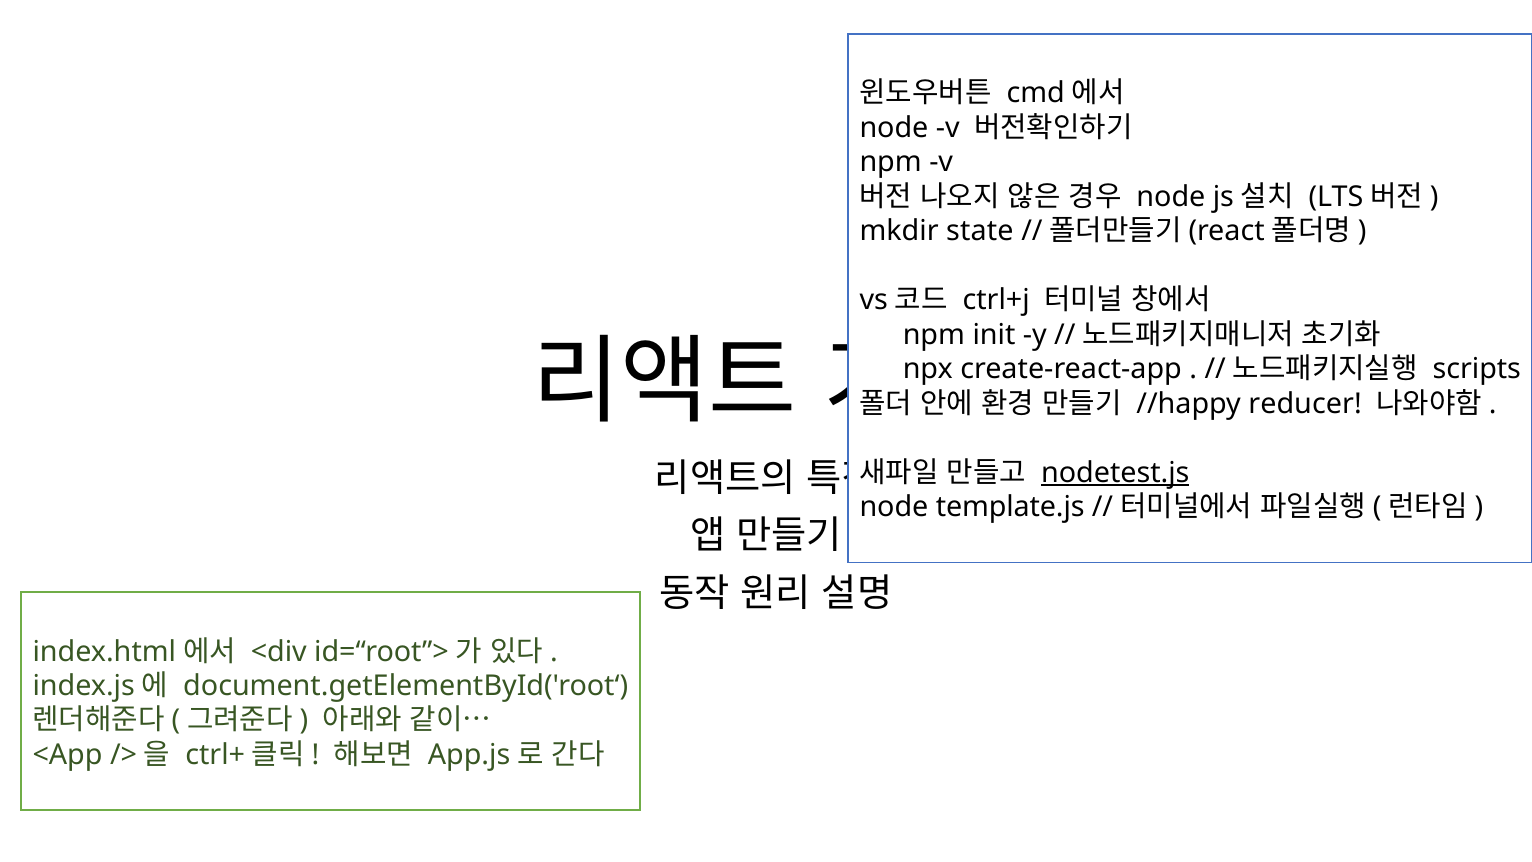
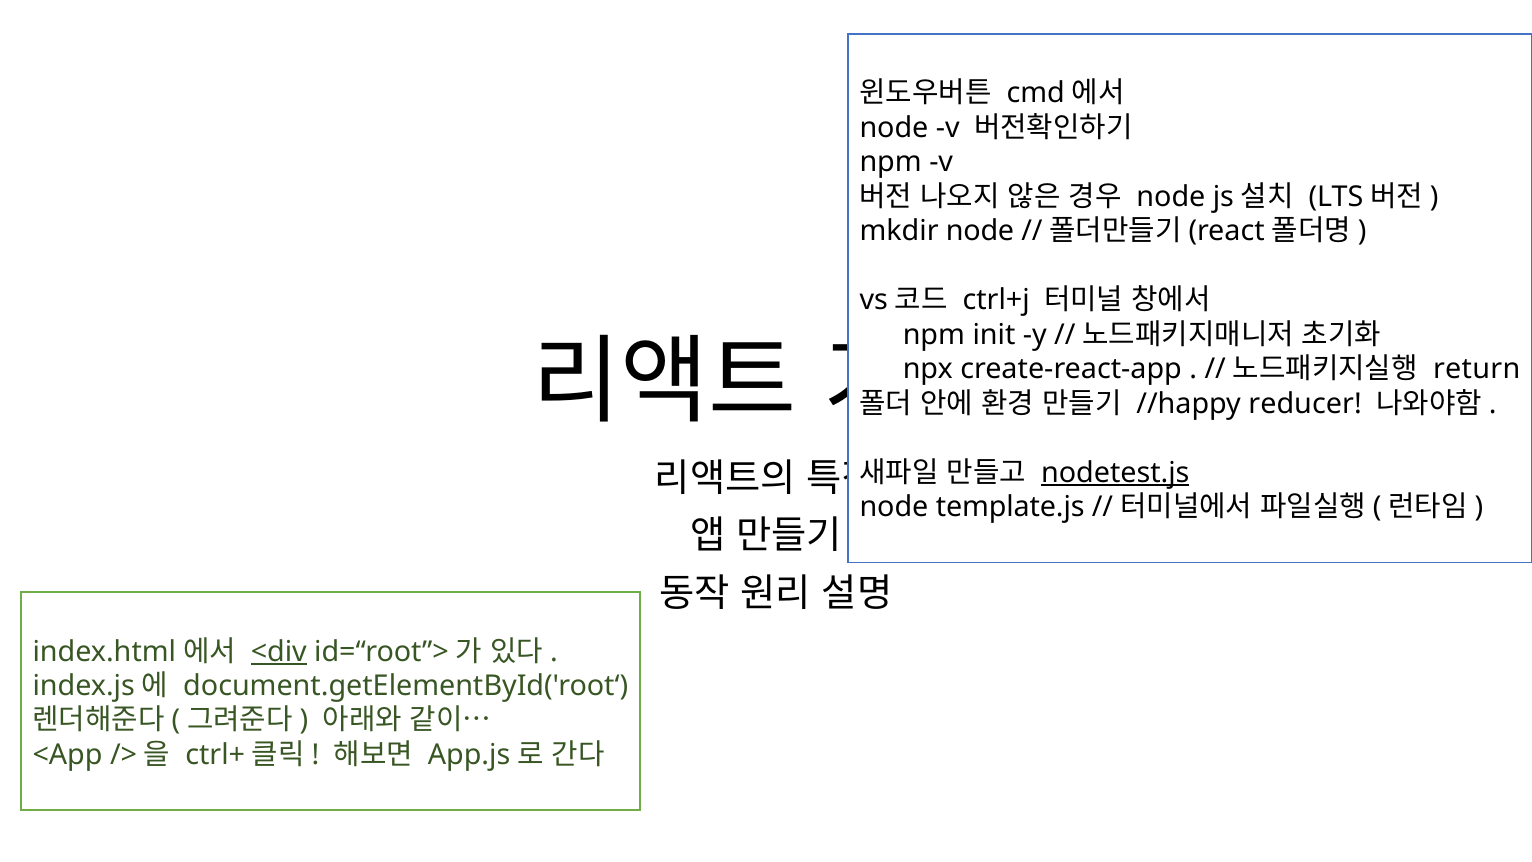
mkdir state: state -> node (980, 231)
scripts: scripts -> return (1477, 369)
<div underline: none -> present (279, 651)
